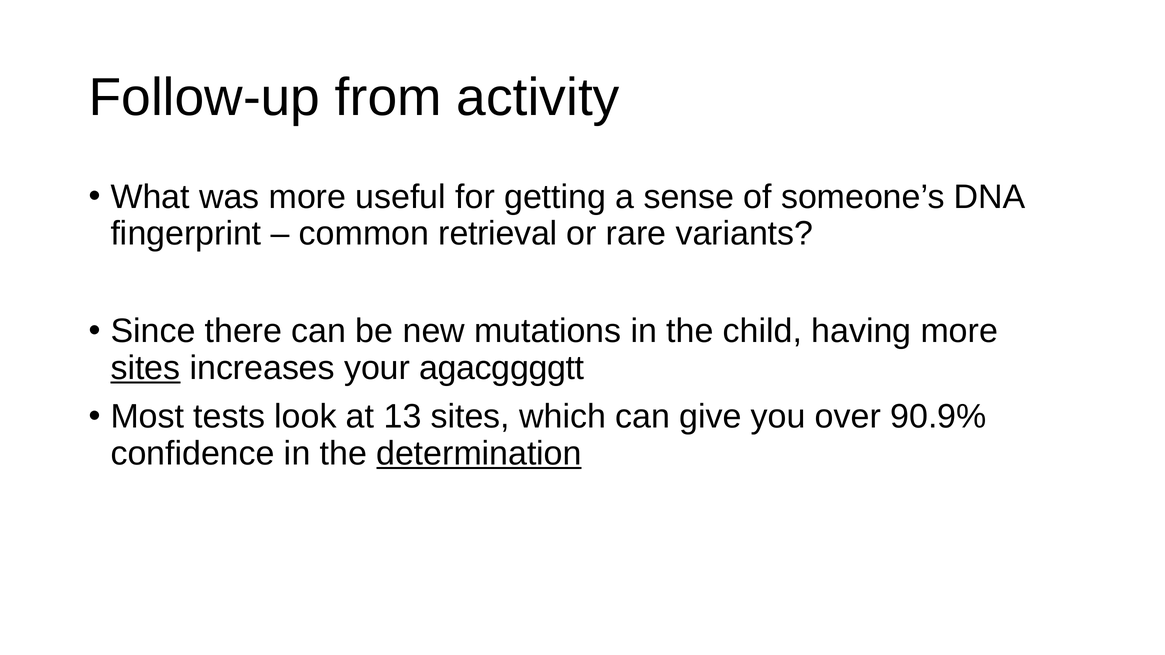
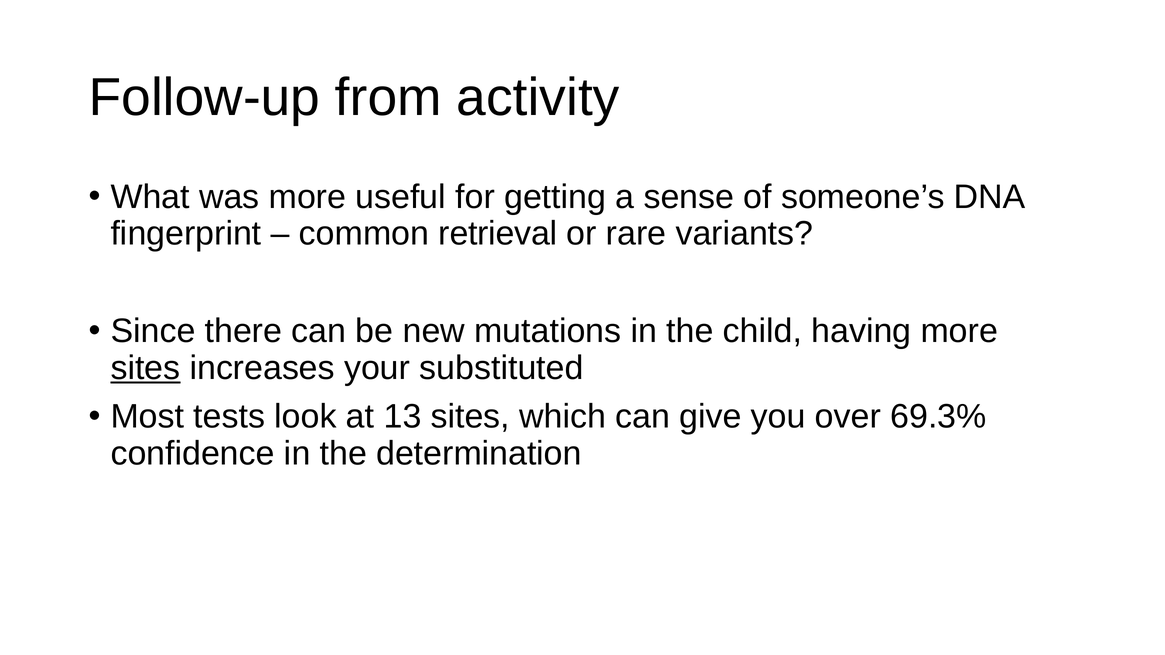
agacggggtt: agacggggtt -> substituted (502, 368)
90.9%: 90.9% -> 69.3% (938, 417)
determination underline: present -> none (479, 454)
